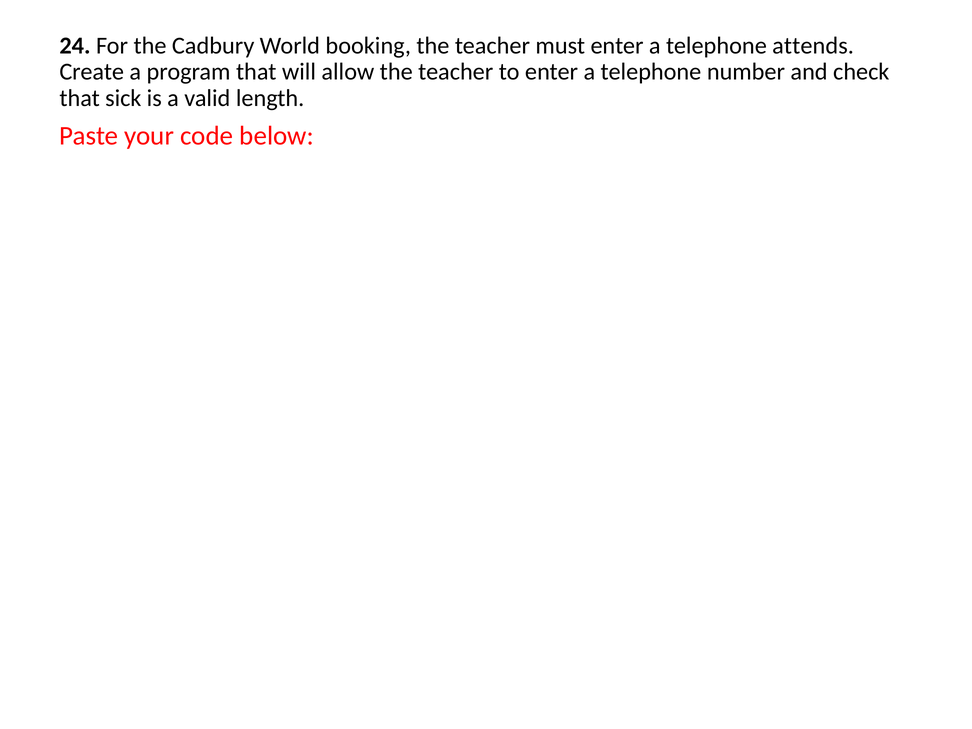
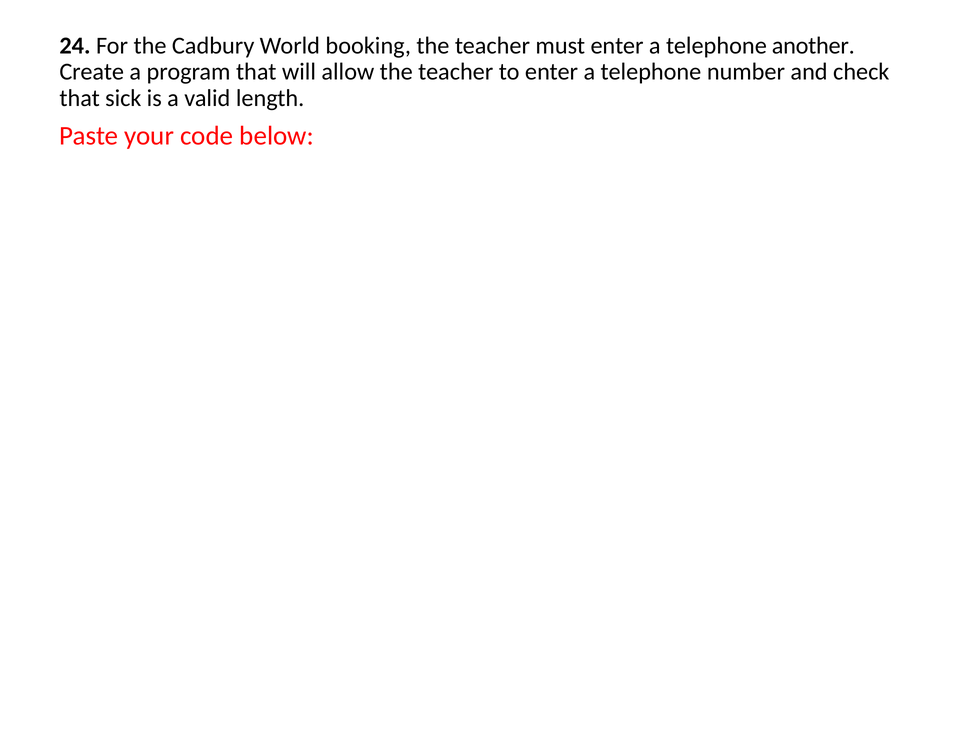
attends: attends -> another (813, 46)
